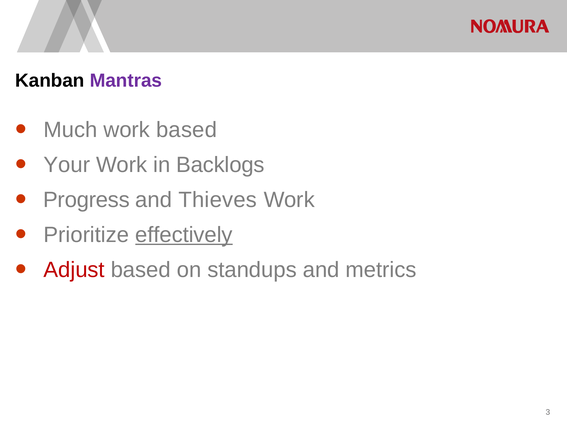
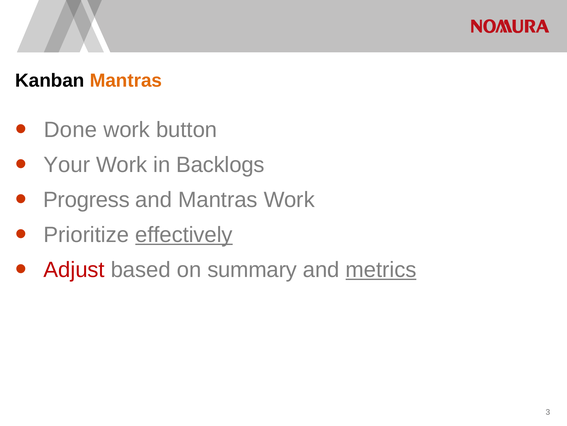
Mantras colour: purple -> orange (126, 81)
Much: Much -> Done (70, 130)
work based: based -> button (187, 130)
and Thieves: Thieves -> Mantras (218, 200)
standups: standups -> summary (252, 269)
metrics underline: none -> present (381, 269)
